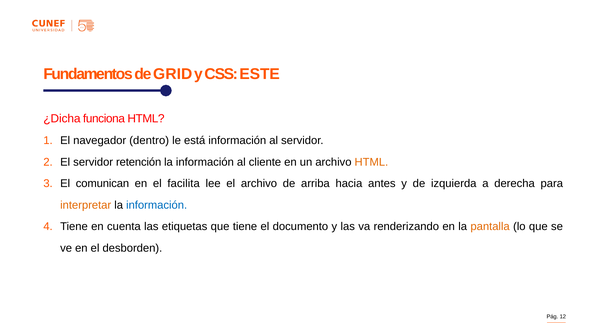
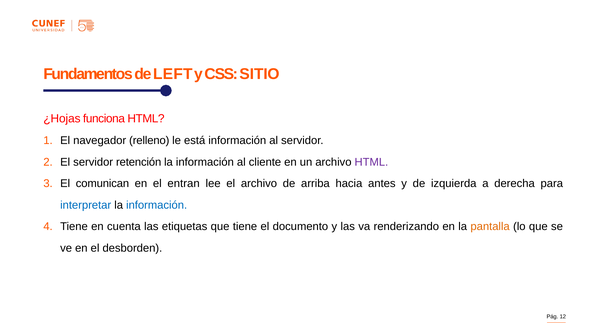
GRID: GRID -> LEFT (173, 74)
ESTE: ESTE -> SITIO (260, 74)
¿Dicha: ¿Dicha -> ¿Hojas (62, 119)
dentro: dentro -> relleno (149, 141)
HTML colour: orange -> purple (371, 162)
facilita: facilita -> entran (184, 184)
interpretar colour: orange -> blue (86, 205)
